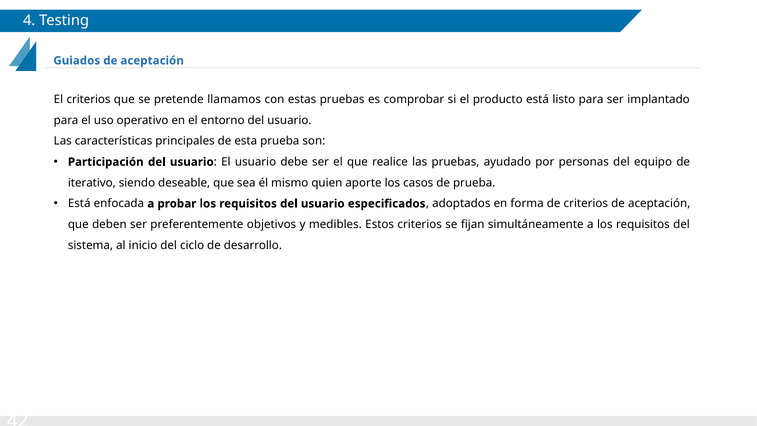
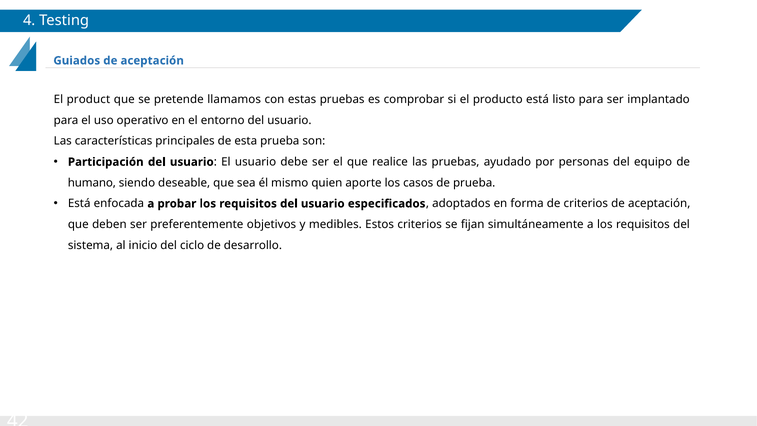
El criterios: criterios -> product (88, 99)
iterativo: iterativo -> humano (92, 183)
